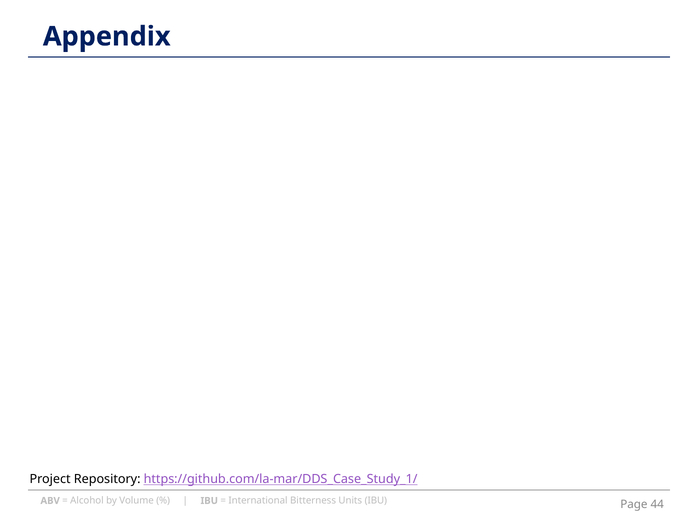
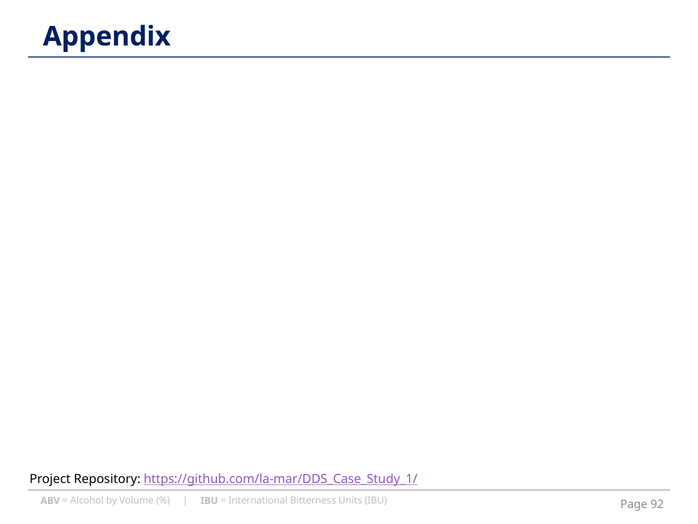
44: 44 -> 92 (657, 504)
